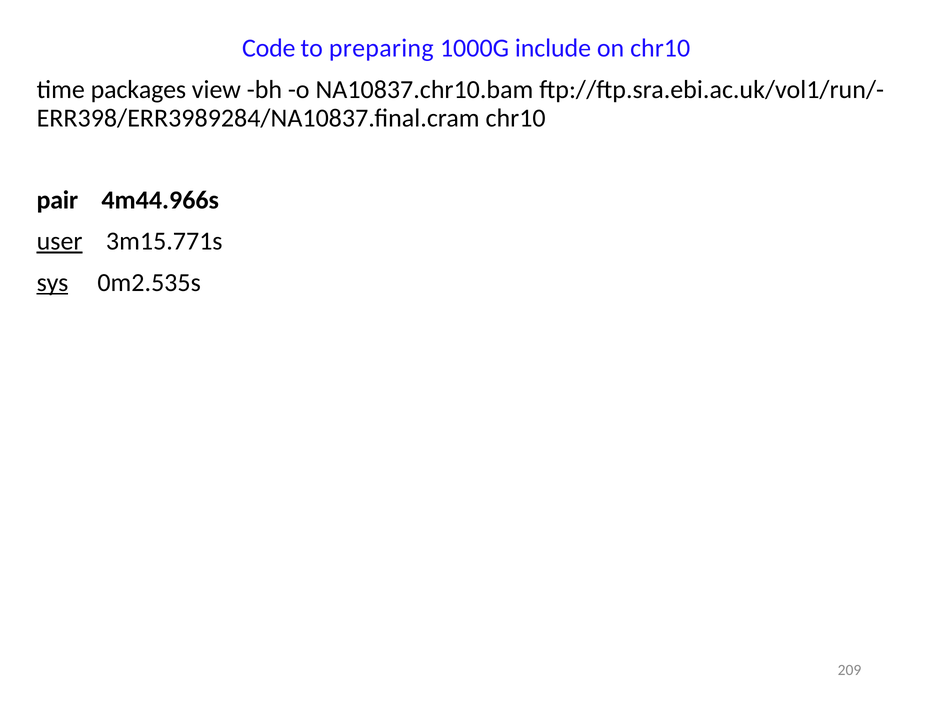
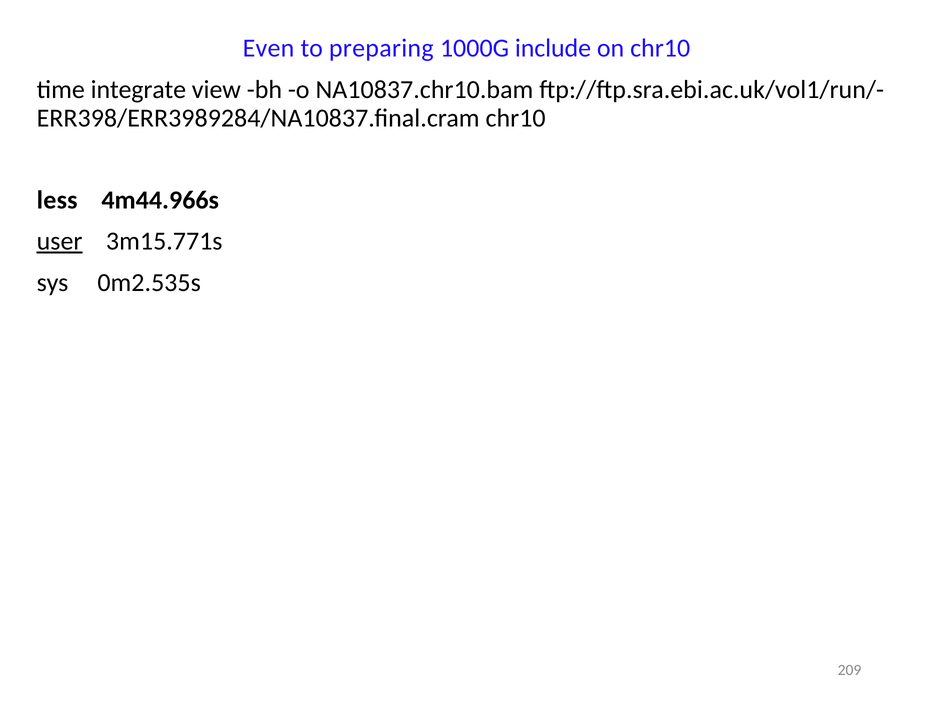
Code: Code -> Even (269, 48)
packages: packages -> integrate (138, 90)
pair: pair -> less (57, 200)
sys underline: present -> none (53, 282)
